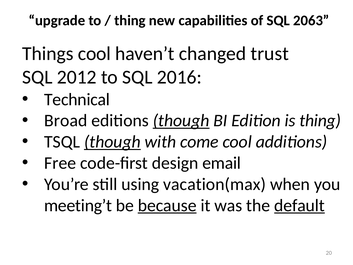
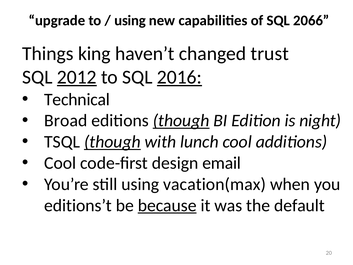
thing: thing -> using (130, 20)
2063: 2063 -> 2066 (311, 20)
Things cool: cool -> king (94, 54)
2012 underline: none -> present (77, 77)
2016 underline: none -> present (179, 77)
is thing: thing -> night (320, 121)
come: come -> lunch (199, 142)
Free: Free -> Cool (60, 163)
meeting’t: meeting’t -> editions’t (78, 205)
default underline: present -> none (299, 205)
